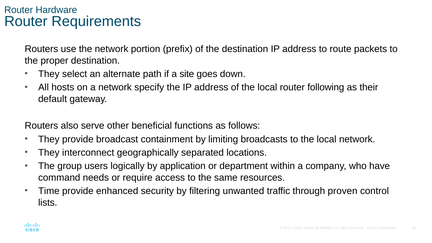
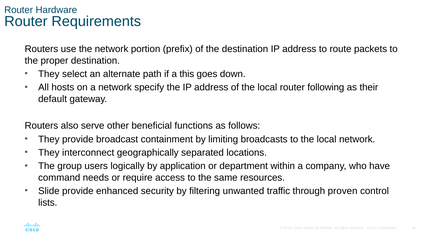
site: site -> this (187, 74)
Time: Time -> Slide (49, 191)
